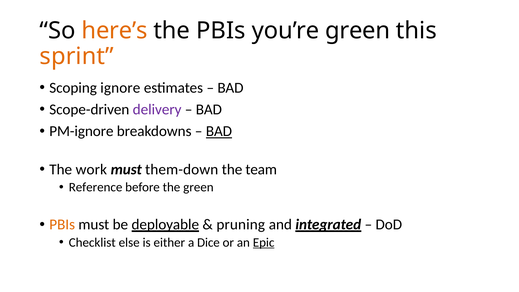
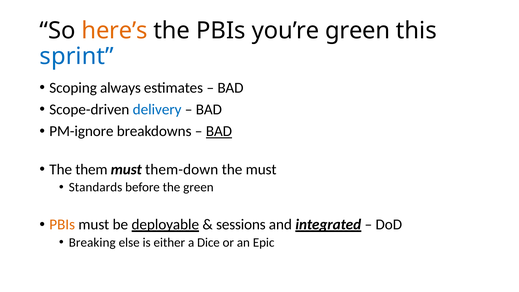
sprint colour: orange -> blue (77, 56)
ignore: ignore -> always (120, 88)
delivery colour: purple -> blue (157, 110)
work: work -> them (91, 169)
the team: team -> must (261, 169)
Reference: Reference -> Standards (96, 187)
pruning: pruning -> sessions (241, 225)
Checklist: Checklist -> Breaking (92, 242)
Epic underline: present -> none (264, 242)
